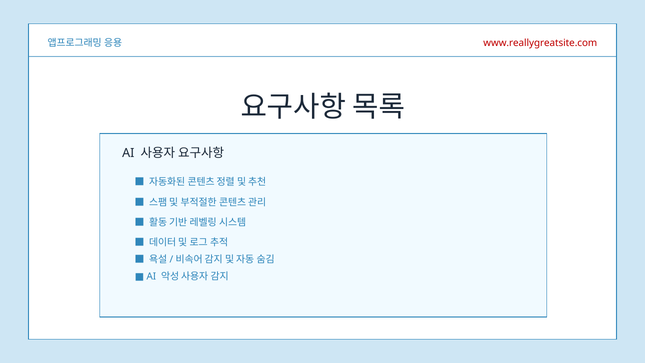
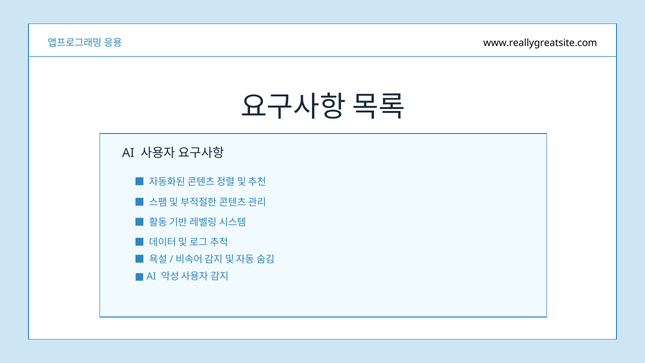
www.reallygreatsite.com colour: red -> black (540, 43)
